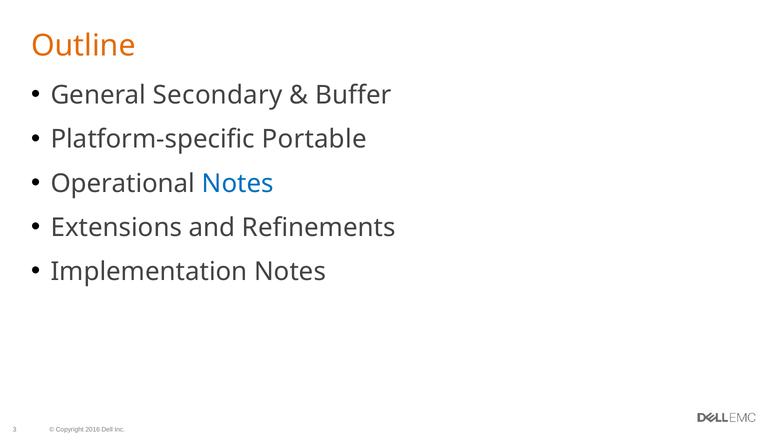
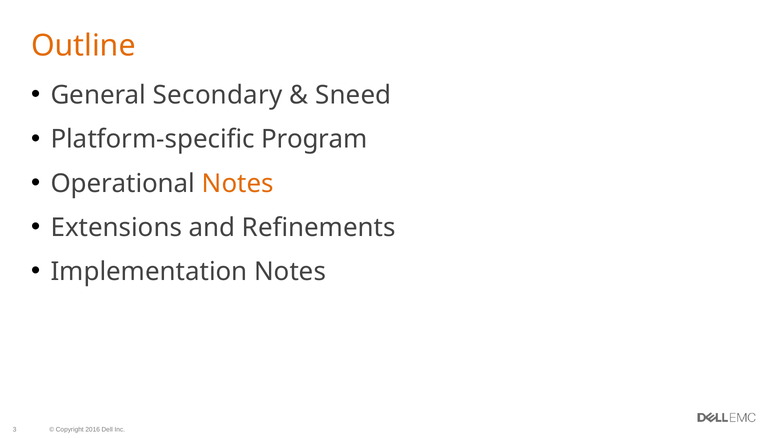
Buffer: Buffer -> Sneed (353, 95)
Portable: Portable -> Program (314, 139)
Notes colour: blue -> orange (238, 183)
